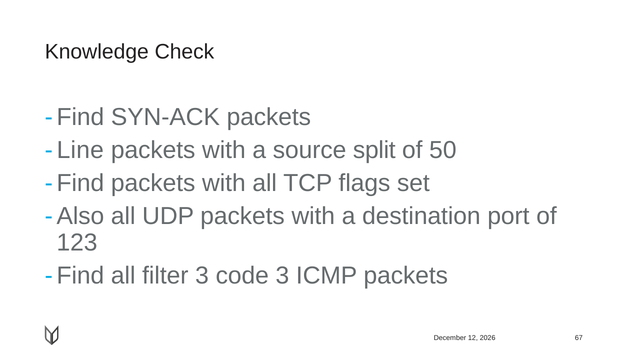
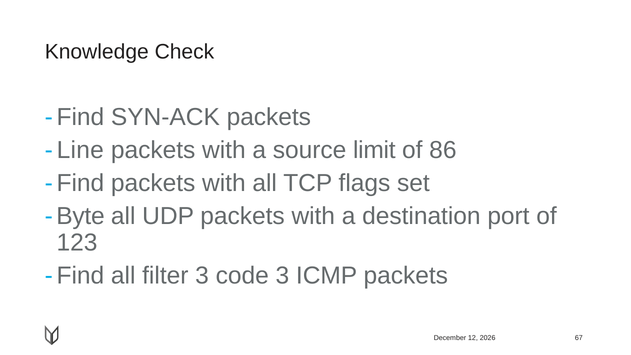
split: split -> limit (374, 150)
50: 50 -> 86 (443, 150)
Also: Also -> Byte (81, 216)
